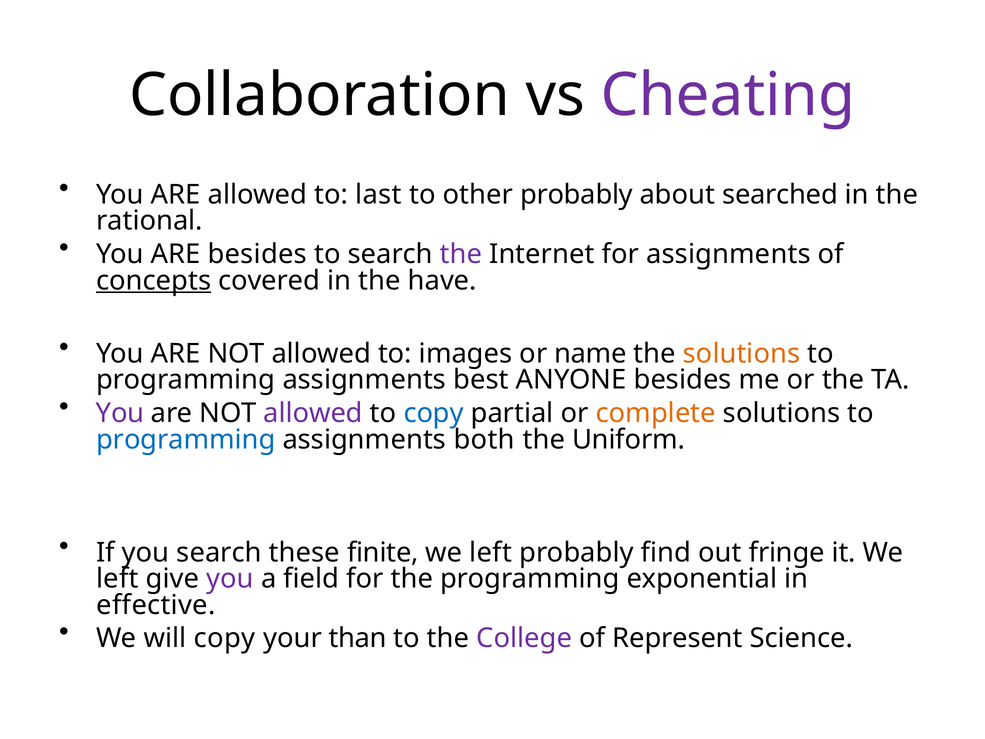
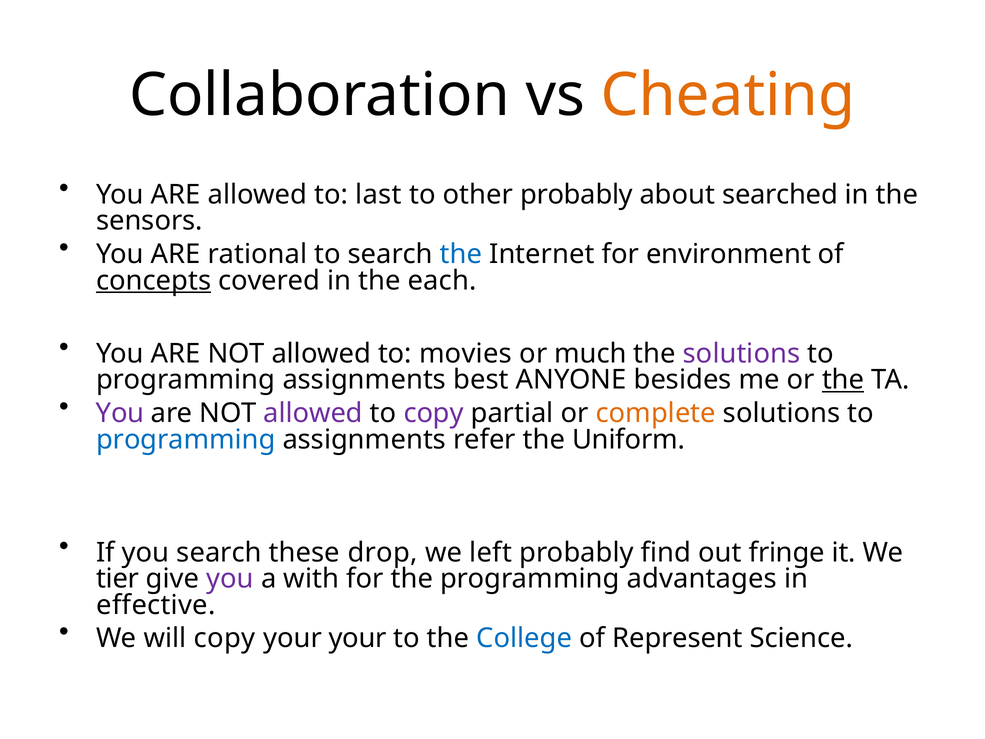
Cheating colour: purple -> orange (728, 95)
rational: rational -> sensors (149, 221)
ARE besides: besides -> rational (257, 254)
the colour: purple -> blue (461, 254)
for assignments: assignments -> environment (729, 254)
have: have -> each (442, 280)
images: images -> movies (466, 354)
name: name -> much (590, 354)
solutions colour: orange -> purple (741, 354)
the underline: none -> present (843, 380)
copy colour: blue -> purple (434, 413)
both: both -> refer (484, 439)
finite: finite -> drop (382, 552)
left: left -> tier (118, 579)
field: field -> with (311, 579)
exponential: exponential -> advantages (702, 579)
your than: than -> your (358, 638)
College colour: purple -> blue (524, 638)
